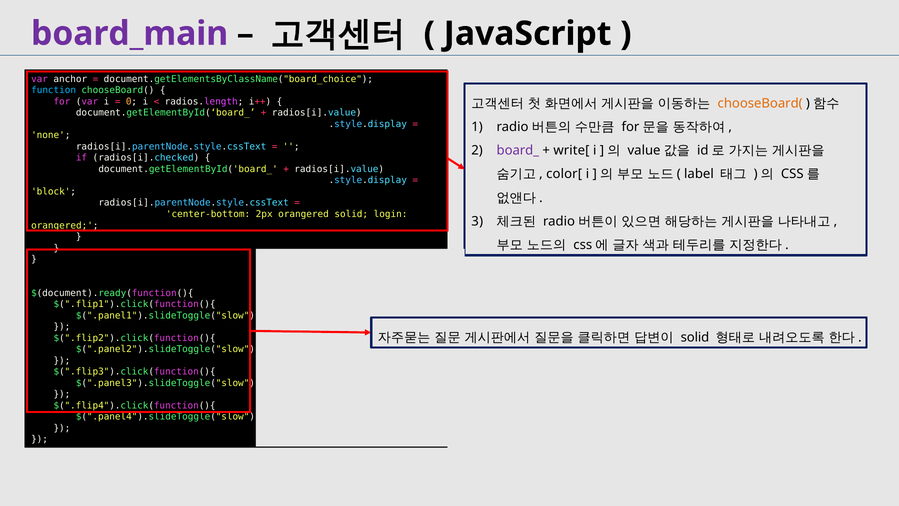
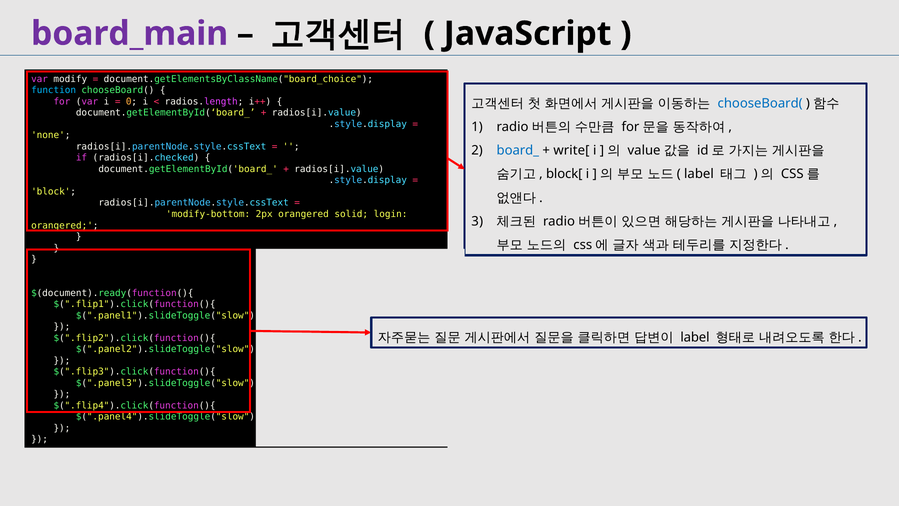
anchor: anchor -> modify (70, 79)
chooseBoard( colour: orange -> blue (760, 103)
board_ colour: purple -> blue (518, 150)
color[: color[ -> block[ (564, 174)
center-bottom: center-bottom -> modify-bottom (208, 214)
solid: solid -> label (695, 337)
